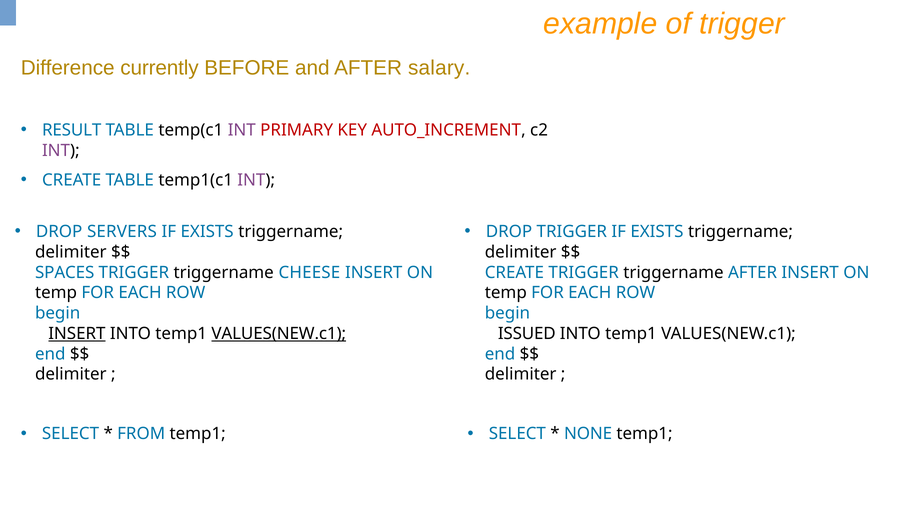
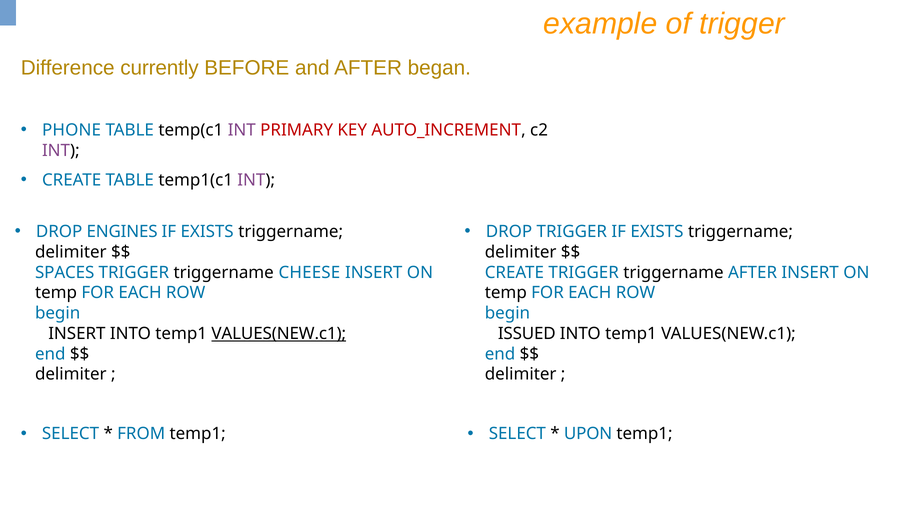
salary: salary -> began (439, 68)
RESULT: RESULT -> PHONE (72, 130)
SERVERS: SERVERS -> ENGINES (122, 232)
INSERT underline: present -> none (77, 334)
NONE: NONE -> UPON (588, 434)
